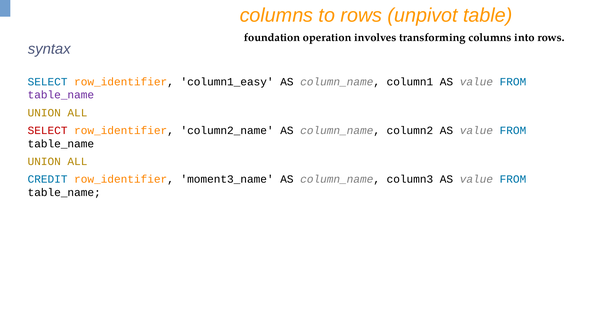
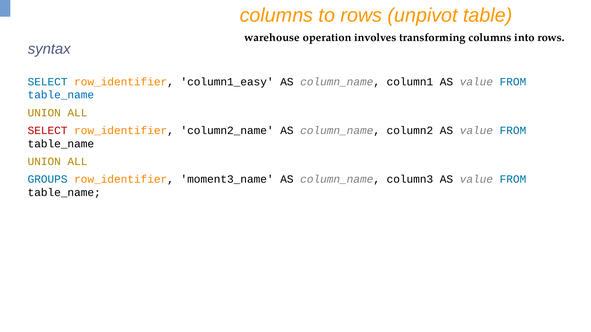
foundation: foundation -> warehouse (272, 38)
table_name colour: purple -> blue (61, 95)
CREDIT: CREDIT -> GROUPS (48, 179)
